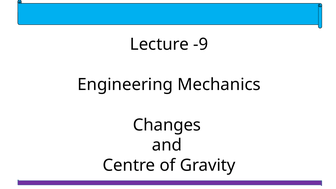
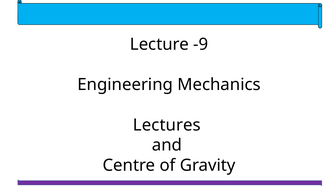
Changes: Changes -> Lectures (167, 125)
